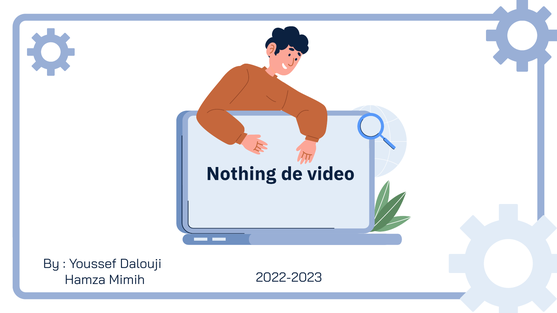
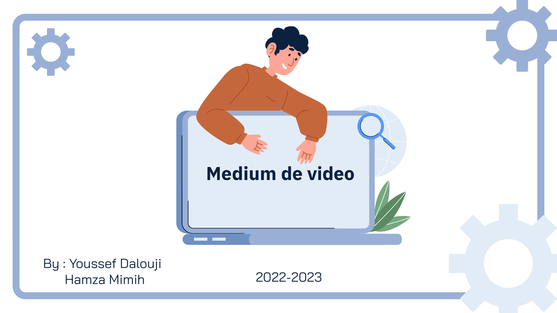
Nothing: Nothing -> Medium (241, 174)
